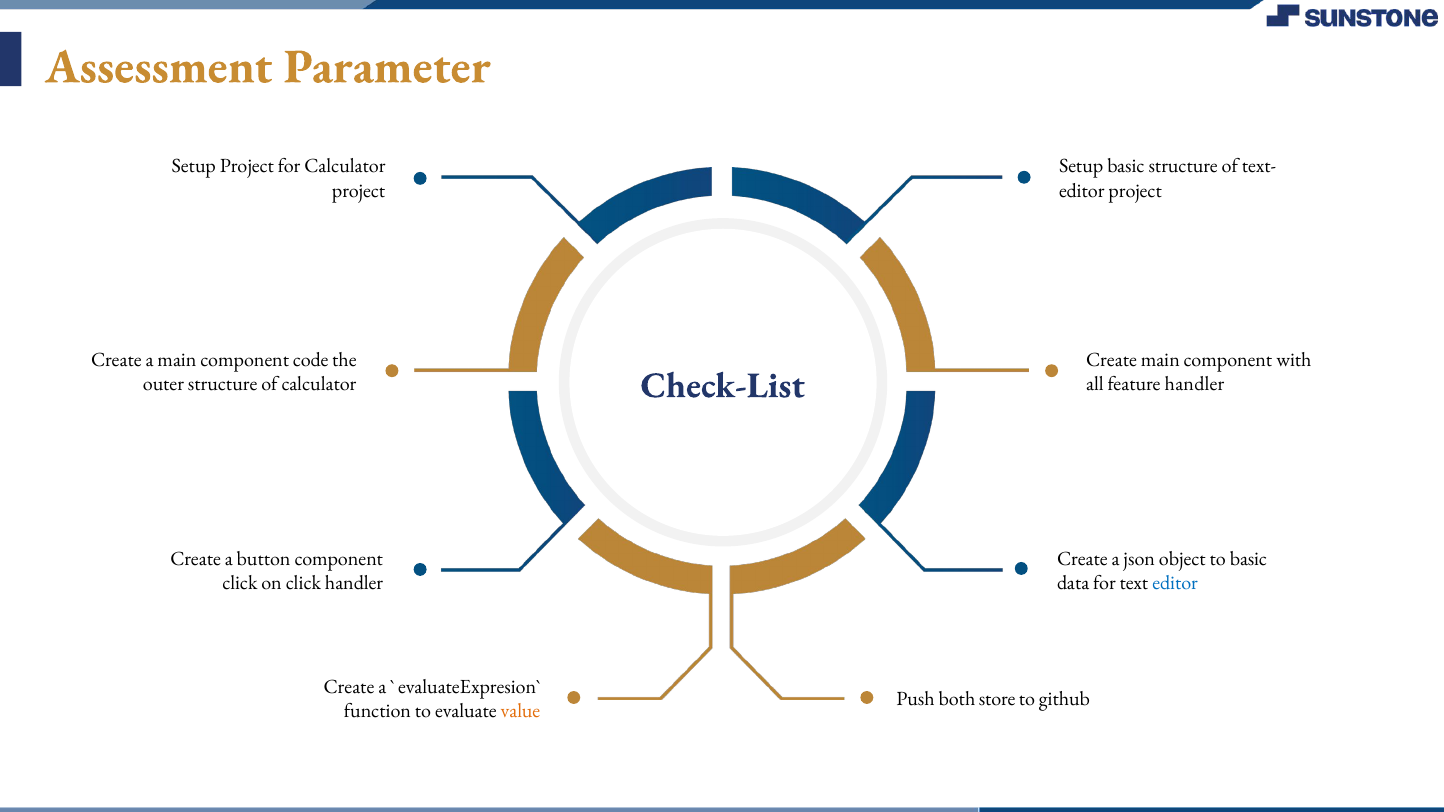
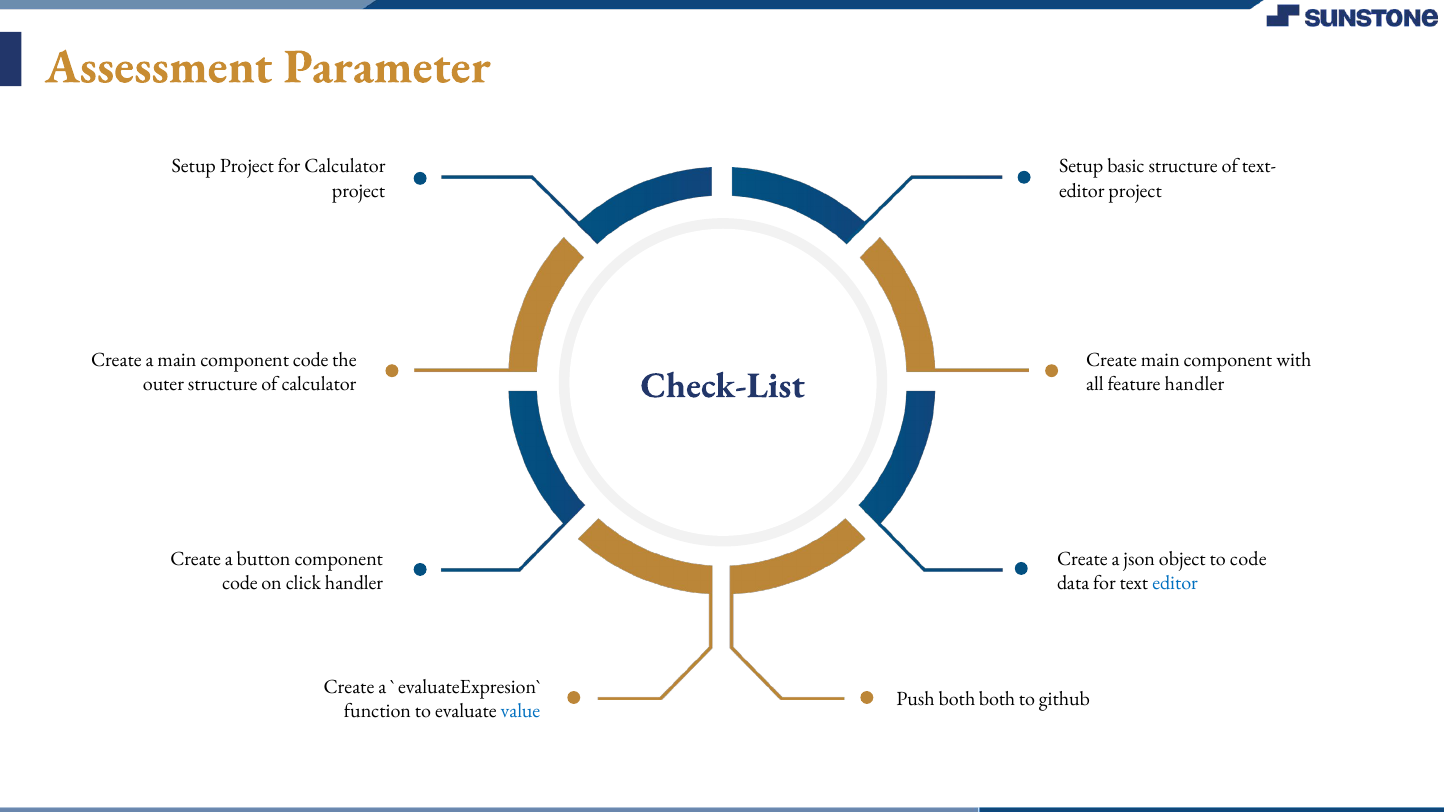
to basic: basic -> code (1248, 559)
click: click -> code (240, 583)
both store: store -> both (997, 699)
value colour: orange -> blue (520, 711)
